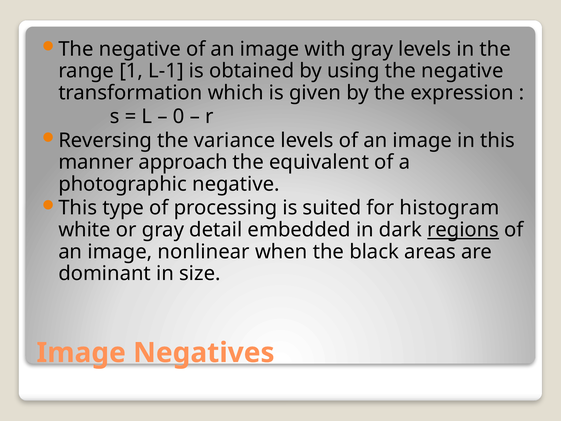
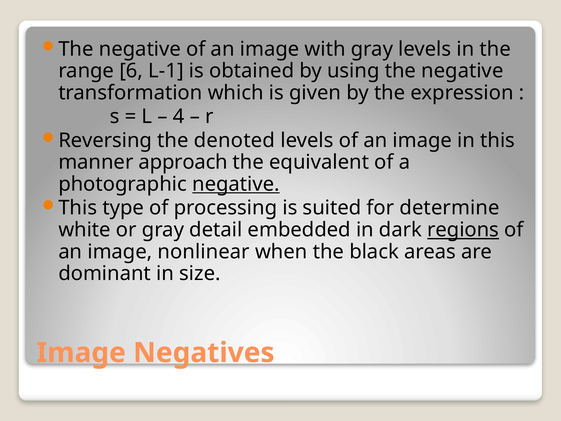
1: 1 -> 6 (131, 71)
0: 0 -> 4 (179, 116)
variance: variance -> denoted (235, 140)
negative underline: none -> present (236, 184)
histogram: histogram -> determine (450, 208)
